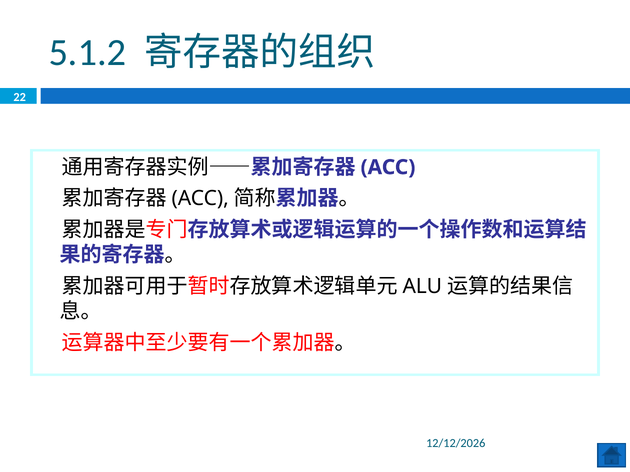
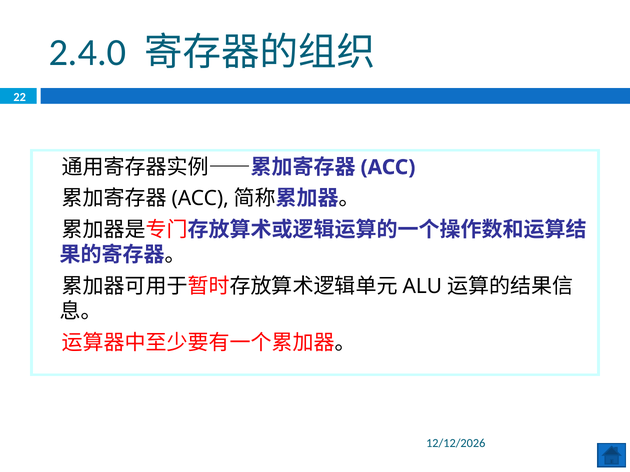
5.1.2: 5.1.2 -> 2.4.0 (87, 53)
